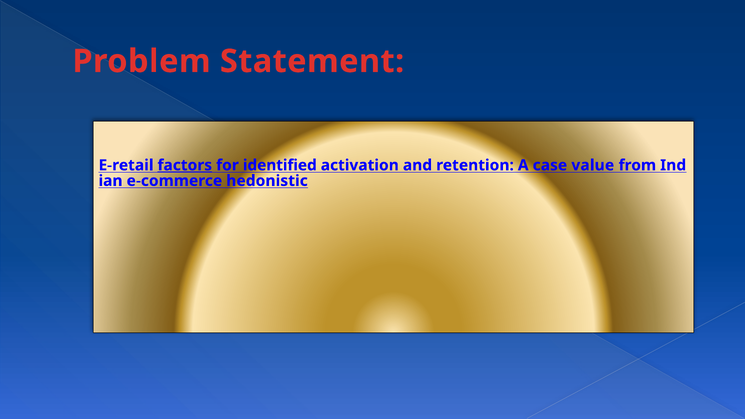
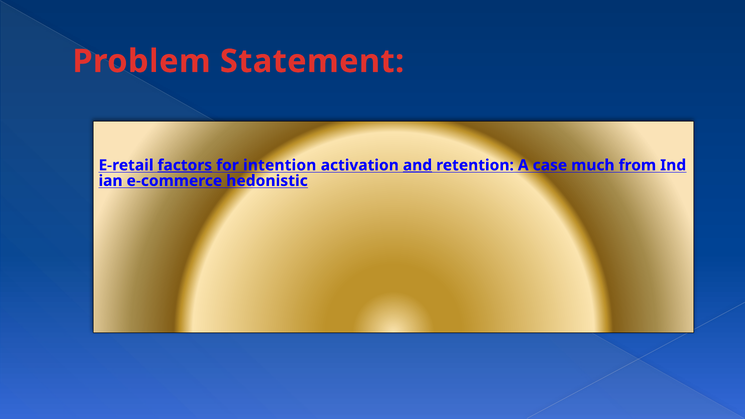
identified: identified -> intention (280, 165)
and underline: none -> present (418, 165)
value: value -> much (593, 165)
